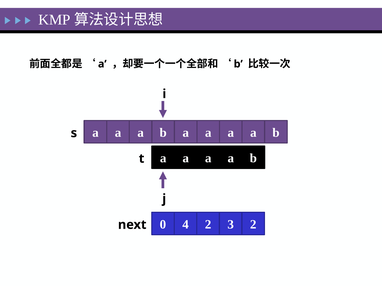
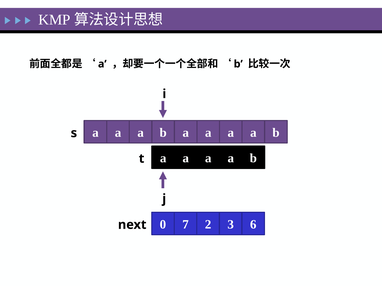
4: 4 -> 7 (186, 225)
3 2: 2 -> 6 (253, 225)
